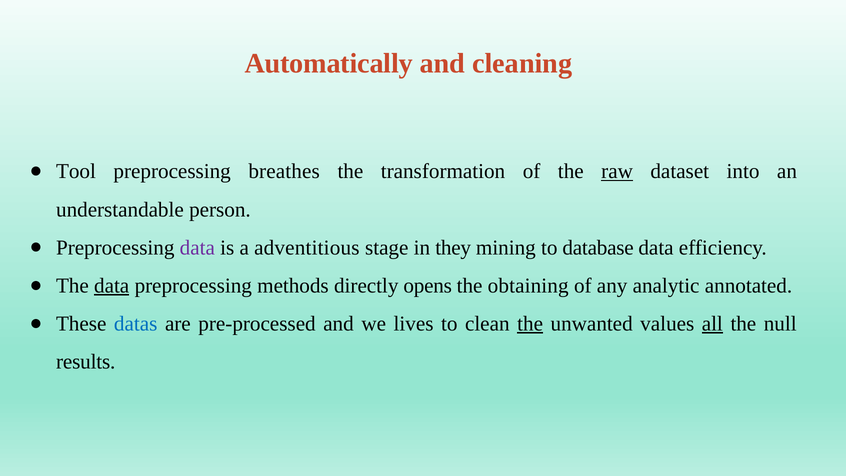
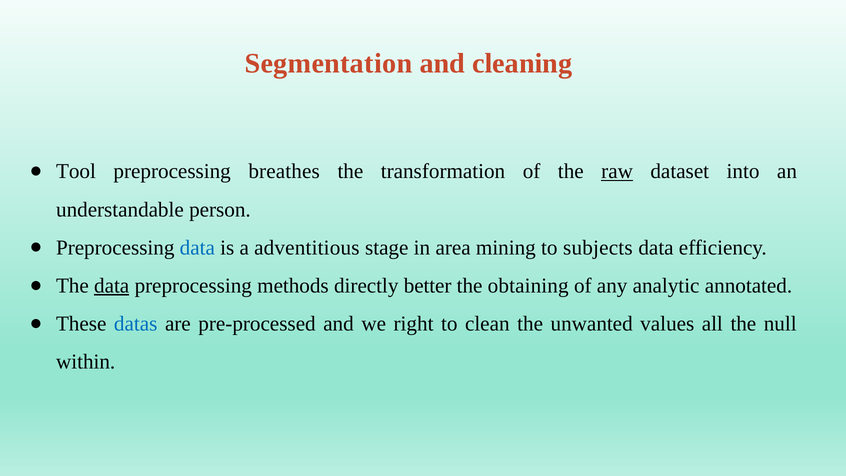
Automatically: Automatically -> Segmentation (328, 63)
data colour: purple -> blue (197, 248)
they: they -> area (453, 248)
database: database -> subjects (598, 248)
opens: opens -> better (428, 286)
lives: lives -> right (414, 324)
the underline: present -> none (530, 324)
all underline: present -> none (712, 324)
results: results -> within (86, 362)
